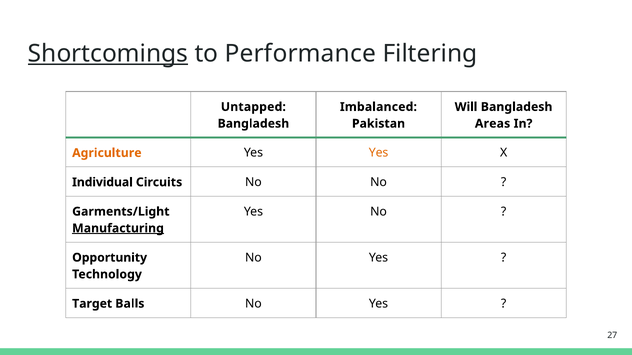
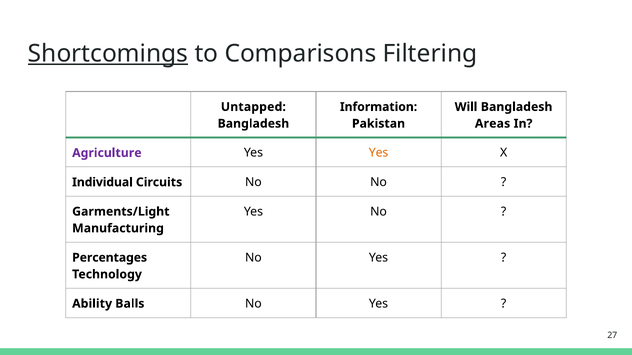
Performance: Performance -> Comparisons (300, 54)
Imbalanced: Imbalanced -> Information (379, 107)
Agriculture colour: orange -> purple (107, 153)
Manufacturing underline: present -> none (118, 229)
Opportunity: Opportunity -> Percentages (110, 258)
Target: Target -> Ability (92, 304)
